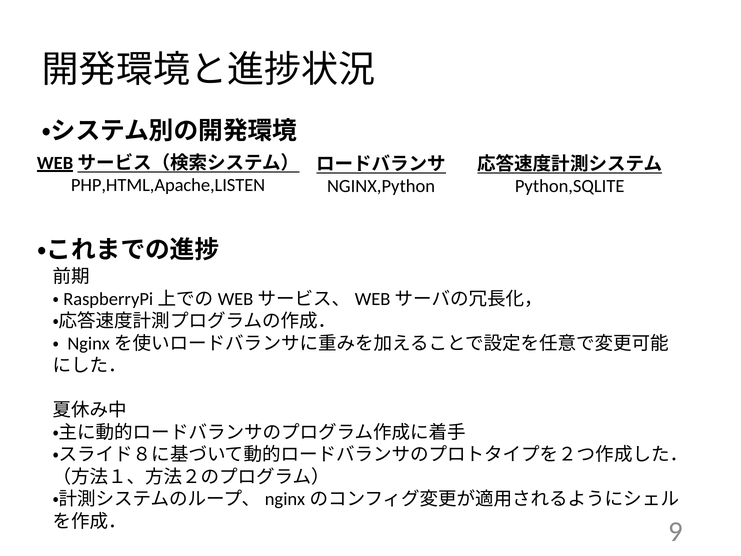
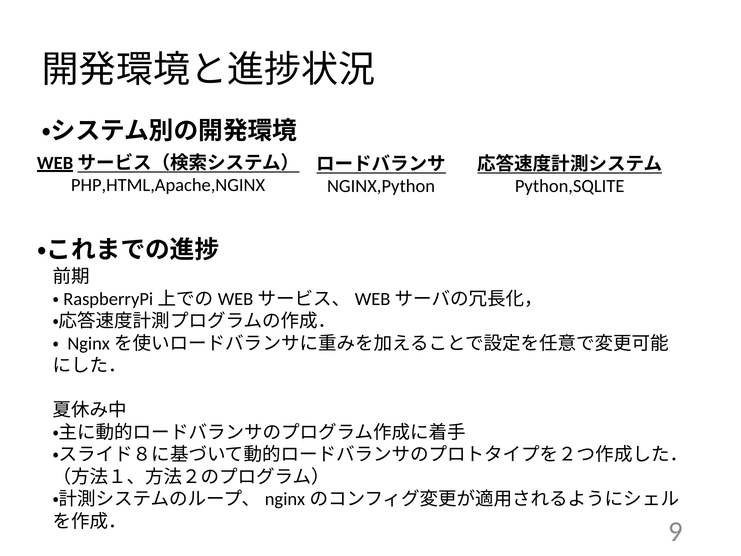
PHP,HTML,Apache,LISTEN: PHP,HTML,Apache,LISTEN -> PHP,HTML,Apache,NGINX (168, 185)
